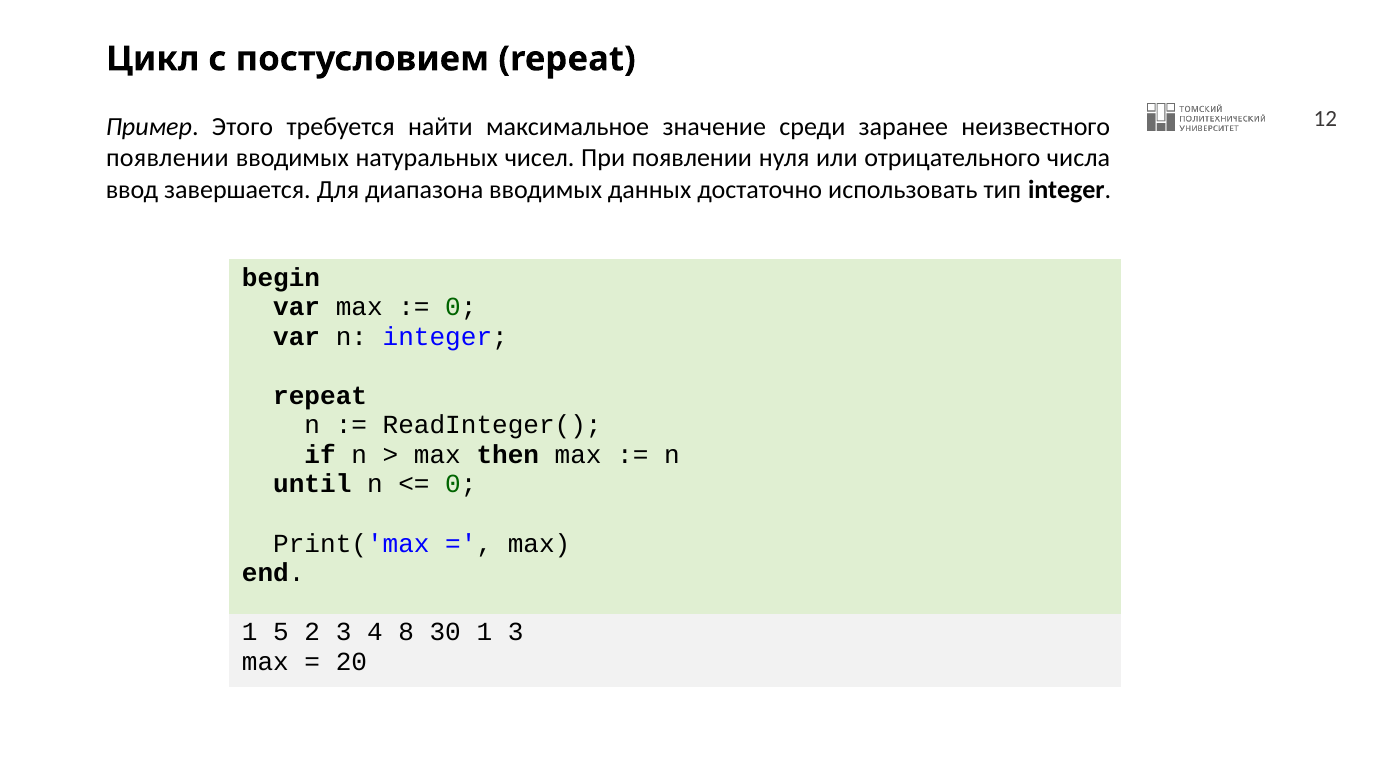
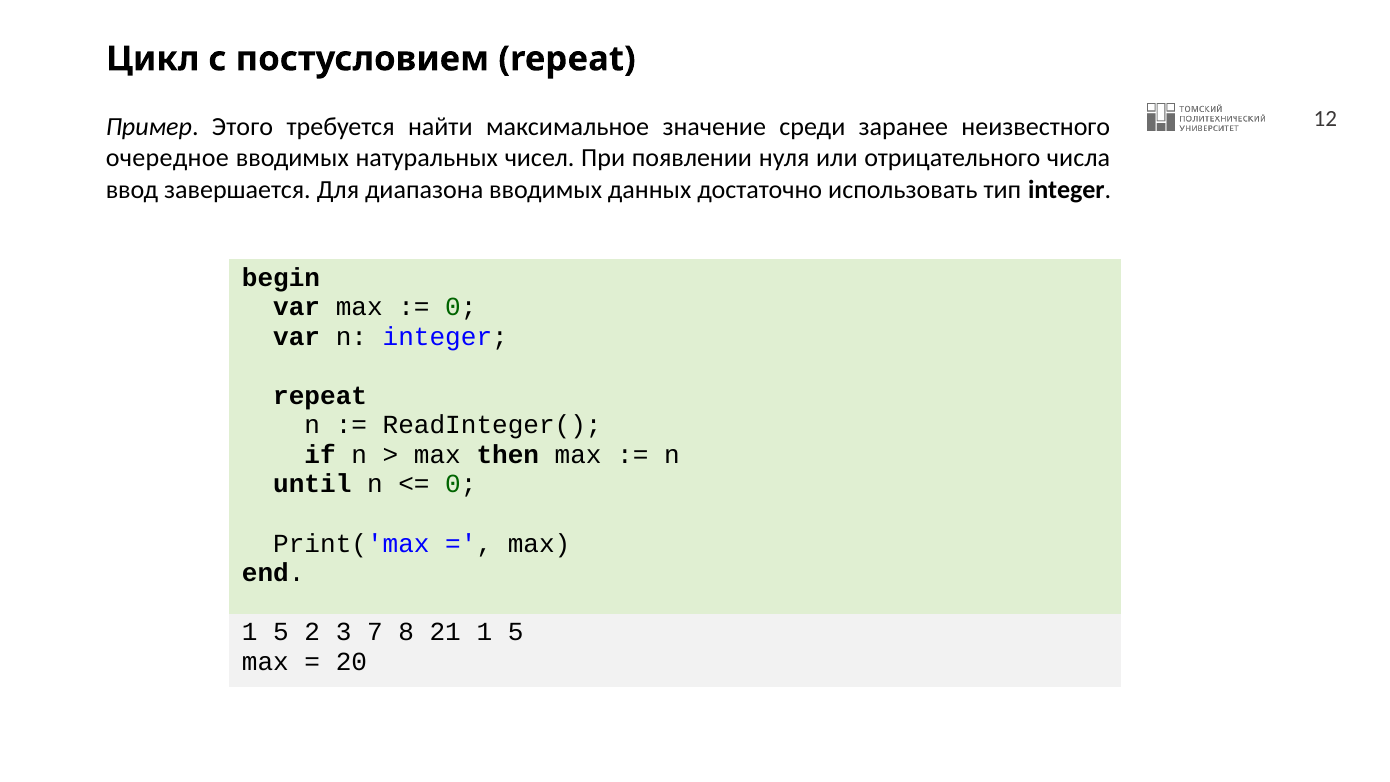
появлении: появлении -> очередное (167, 158)
4: 4 -> 7 (375, 632)
30: 30 -> 21 (445, 632)
3: 3 -> 5 (516, 632)
